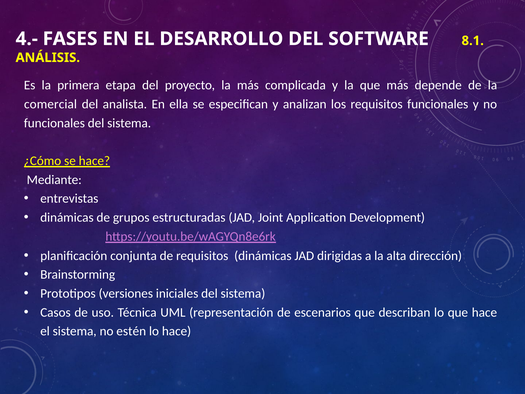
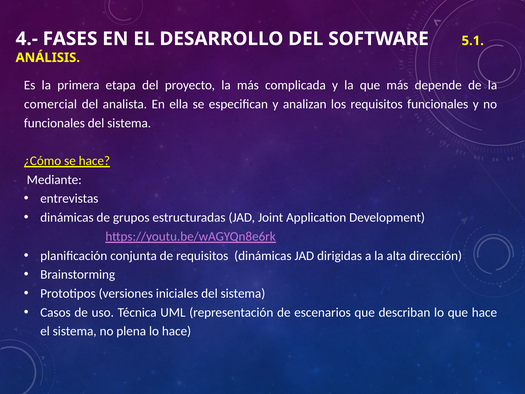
8.1: 8.1 -> 5.1 (473, 41)
estén: estén -> plena (131, 331)
